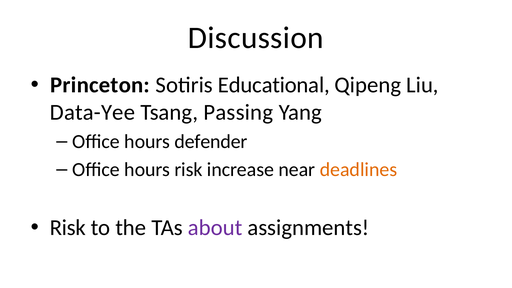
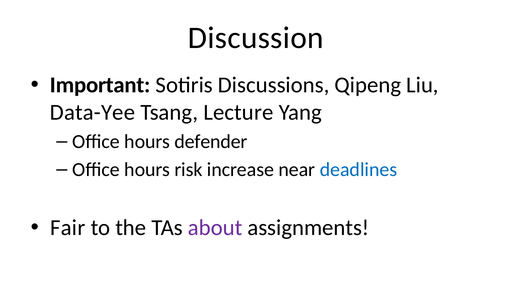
Princeton: Princeton -> Important (100, 85)
Educational: Educational -> Discussions (274, 85)
Passing: Passing -> Lecture (238, 112)
deadlines colour: orange -> blue (359, 170)
Risk: Risk -> Fair (68, 228)
